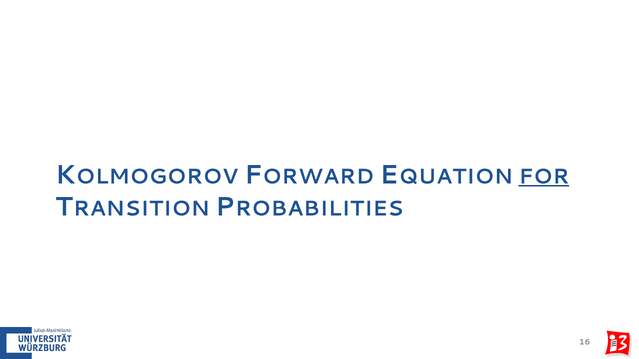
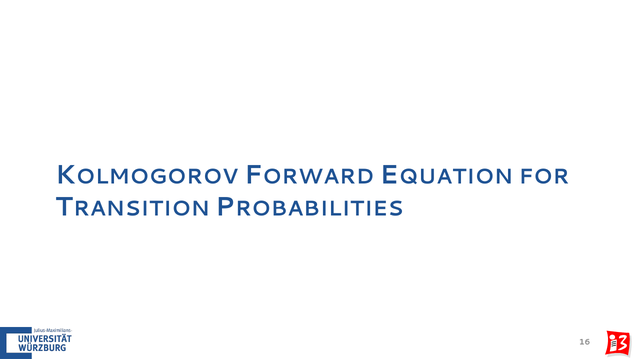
FOR underline: present -> none (544, 177)
